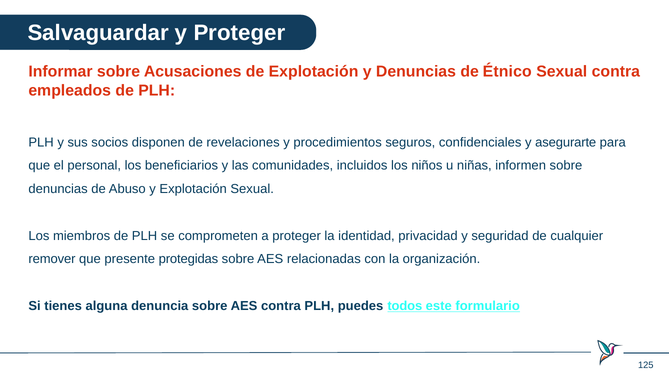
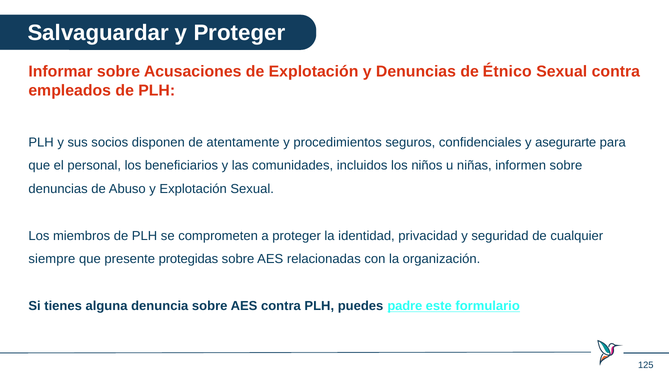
revelaciones: revelaciones -> atentamente (243, 142)
remover: remover -> siempre (52, 259)
todos: todos -> padre (405, 306)
